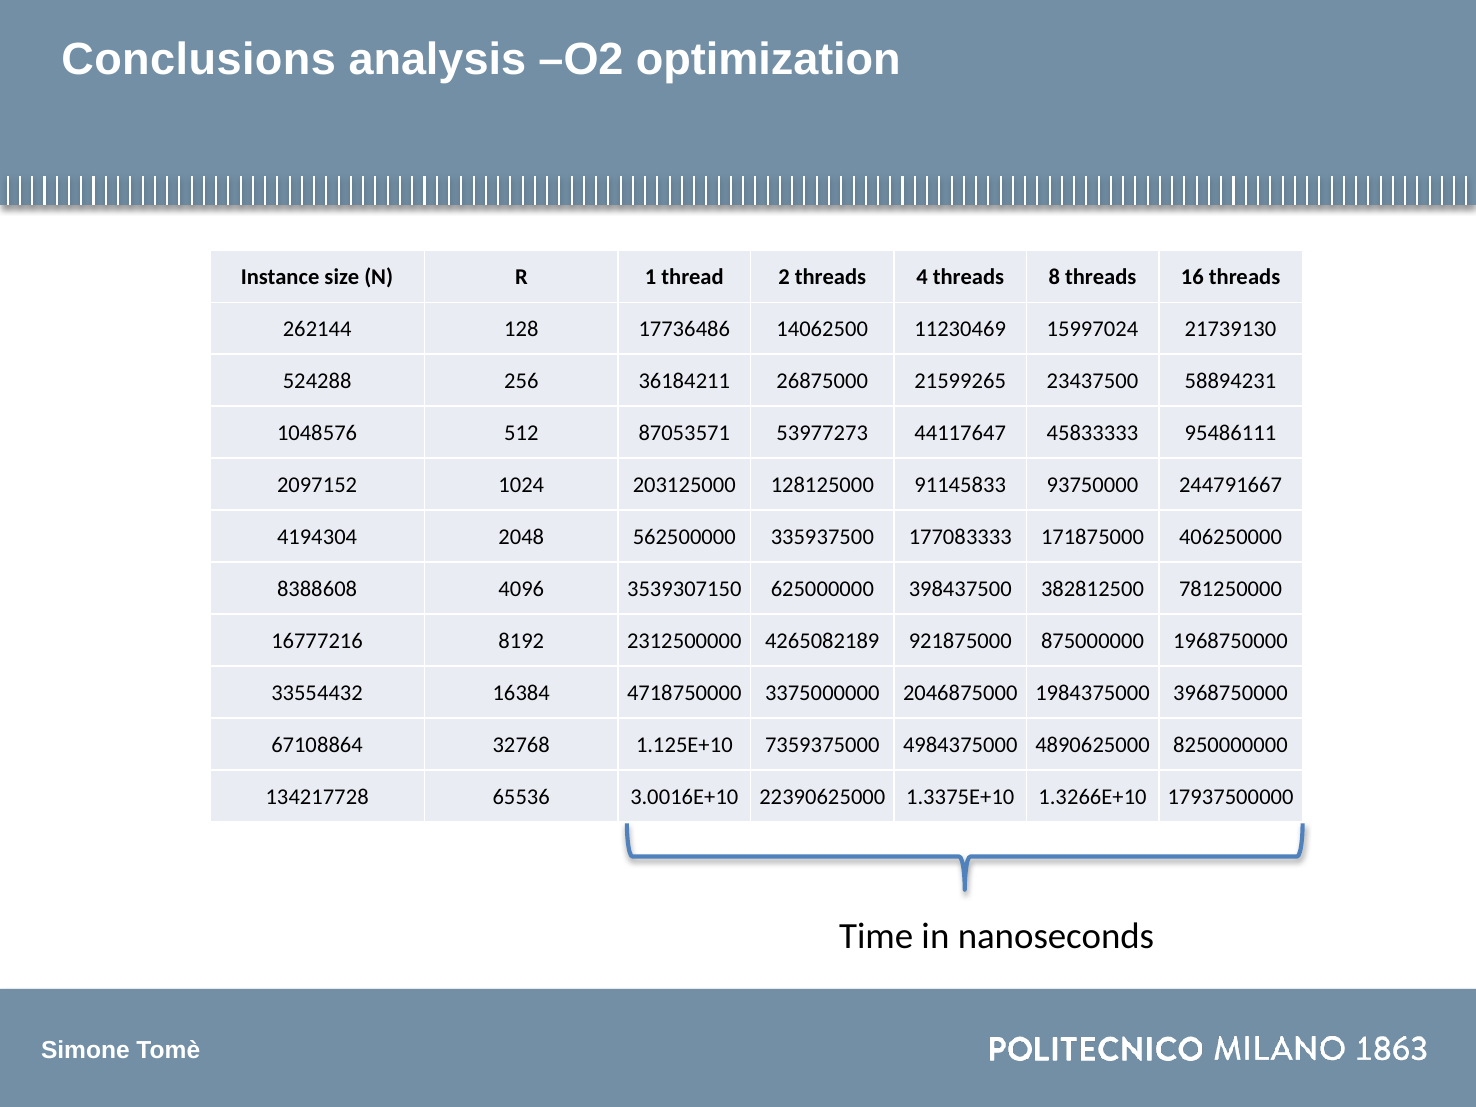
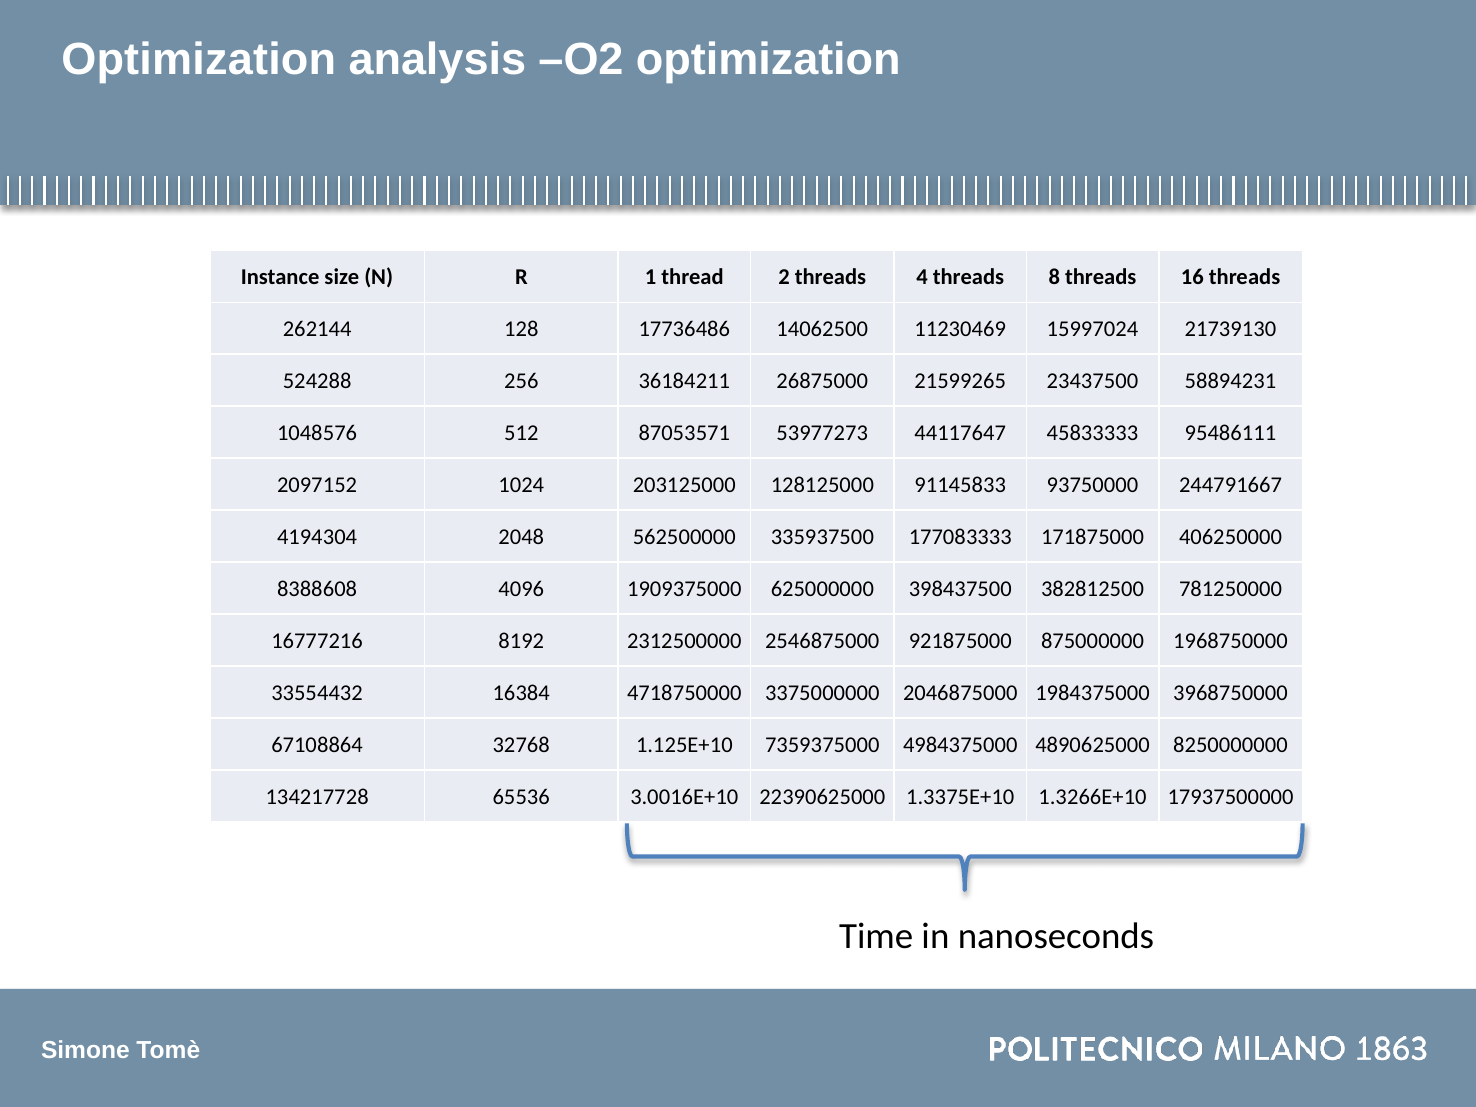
Conclusions: Conclusions -> Optimization (199, 60)
3539307150: 3539307150 -> 1909375000 (684, 589)
4265082189: 4265082189 -> 2546875000 (822, 641)
